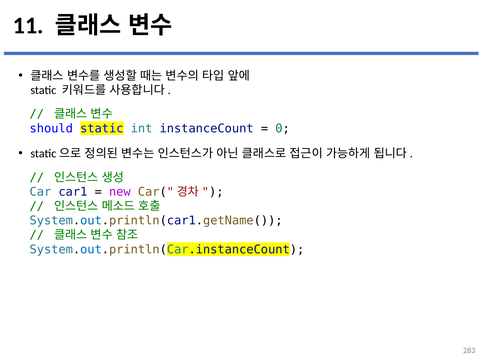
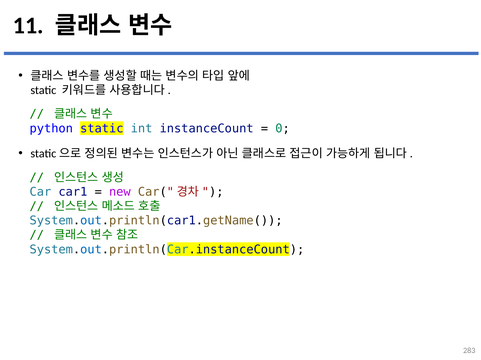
should: should -> python (51, 129)
